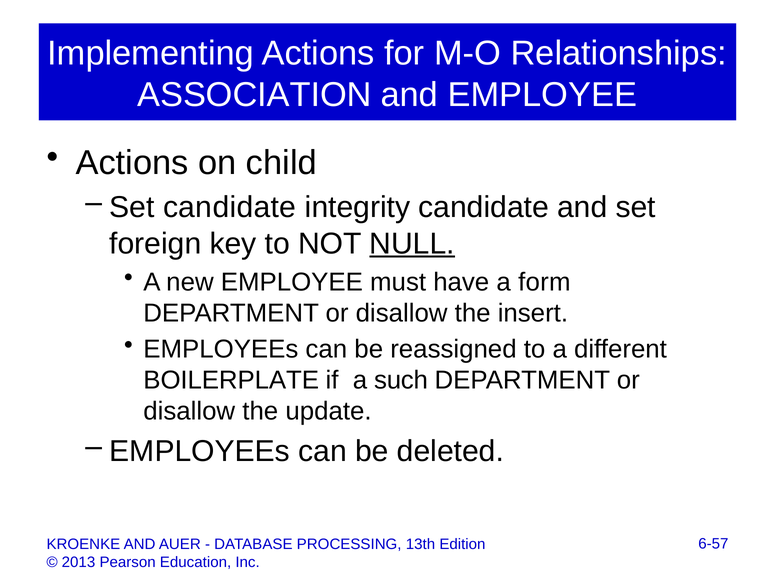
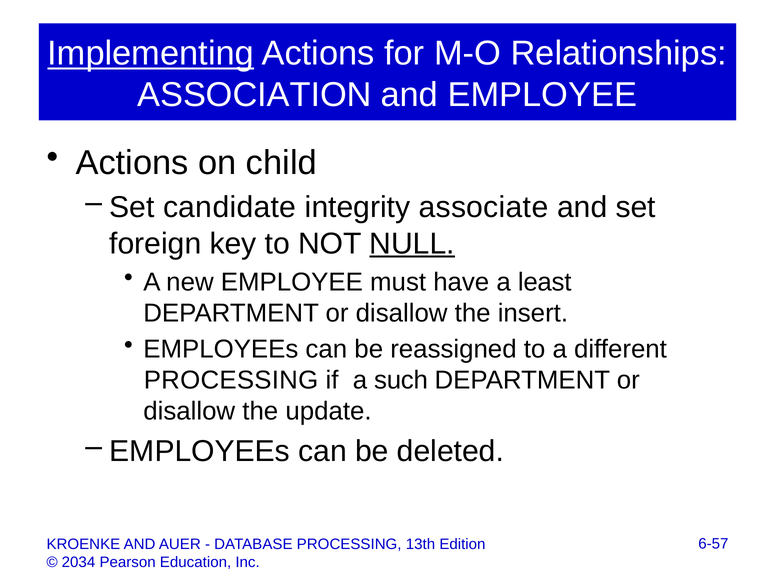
Implementing underline: none -> present (151, 53)
integrity candidate: candidate -> associate (483, 207)
form: form -> least (545, 282)
BOILERPLATE: BOILERPLATE -> PROCESSING (231, 380)
2013: 2013 -> 2034 (78, 562)
